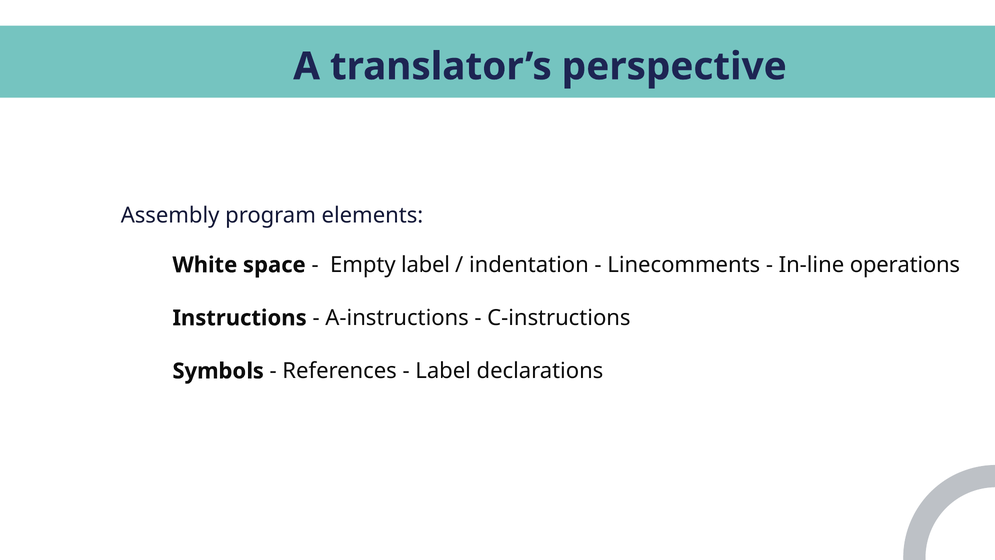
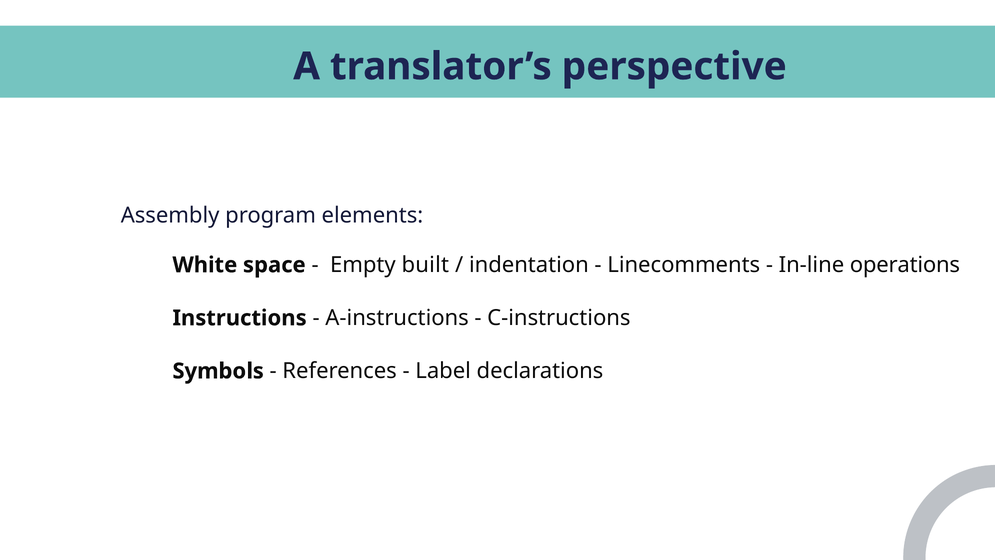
Empty label: label -> built (425, 265)
